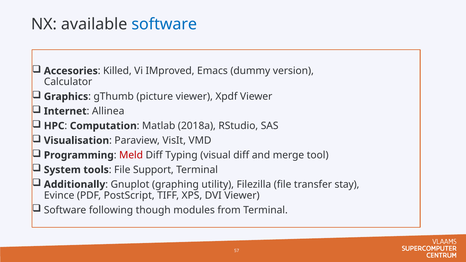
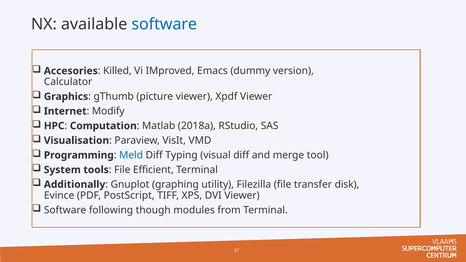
Allinea: Allinea -> Modify (108, 111)
Meld colour: red -> blue (131, 155)
Support: Support -> Efficient (153, 170)
stay: stay -> disk (347, 185)
